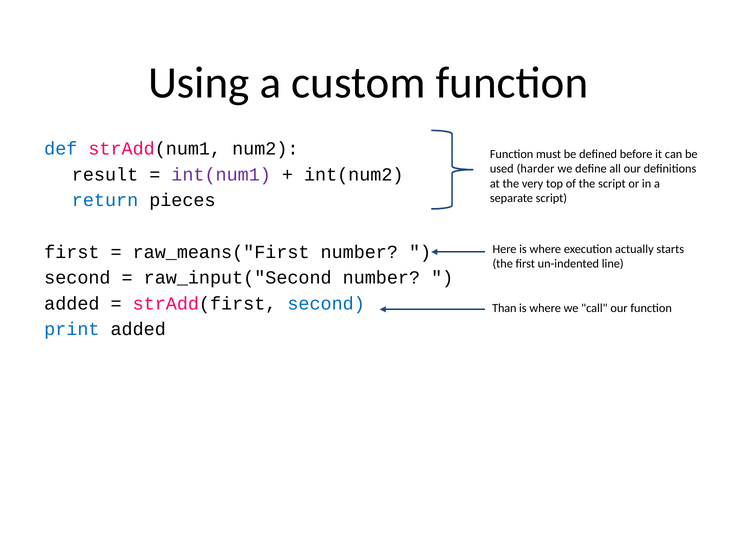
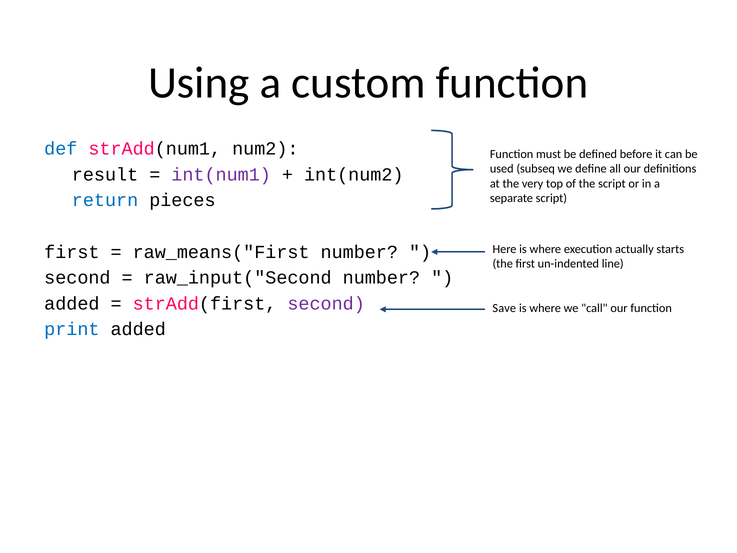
harder: harder -> subseq (536, 169)
second colour: blue -> purple (326, 303)
Than: Than -> Save (504, 308)
